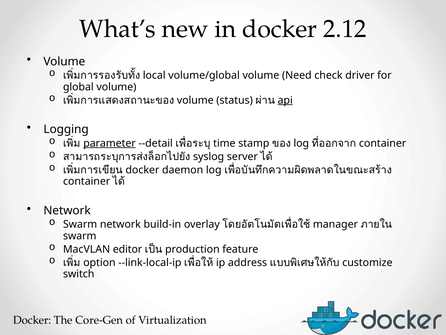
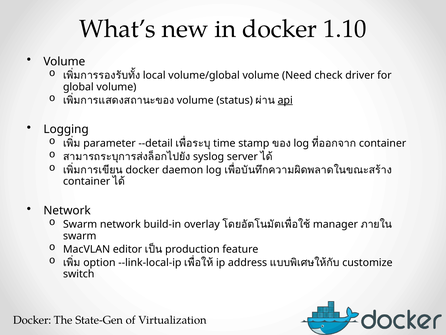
2.12: 2.12 -> 1.10 (345, 29)
parameter underline: present -> none (109, 143)
Core-Gen: Core-Gen -> State-Gen (99, 320)
